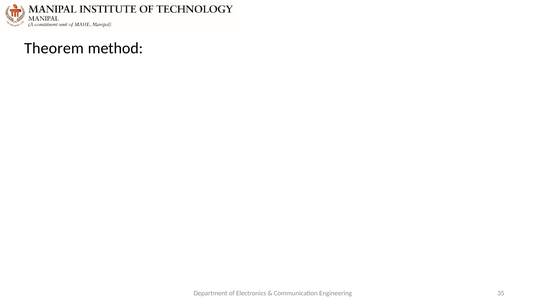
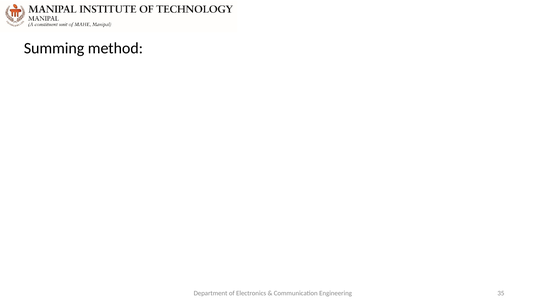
Theorem: Theorem -> Summing (54, 48)
